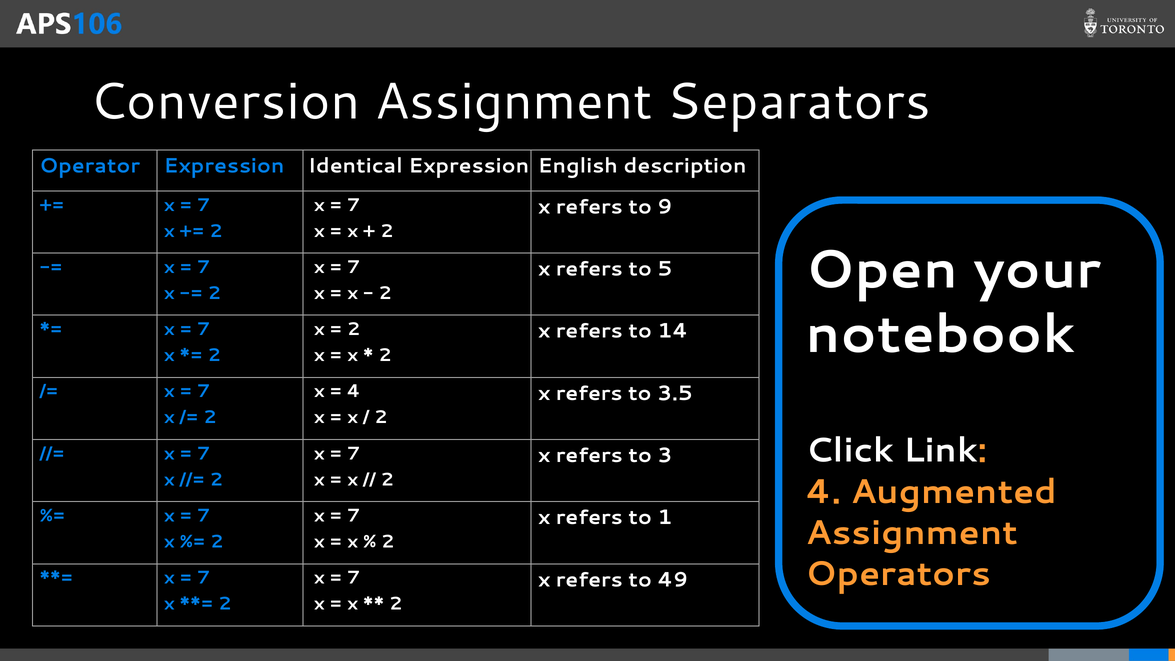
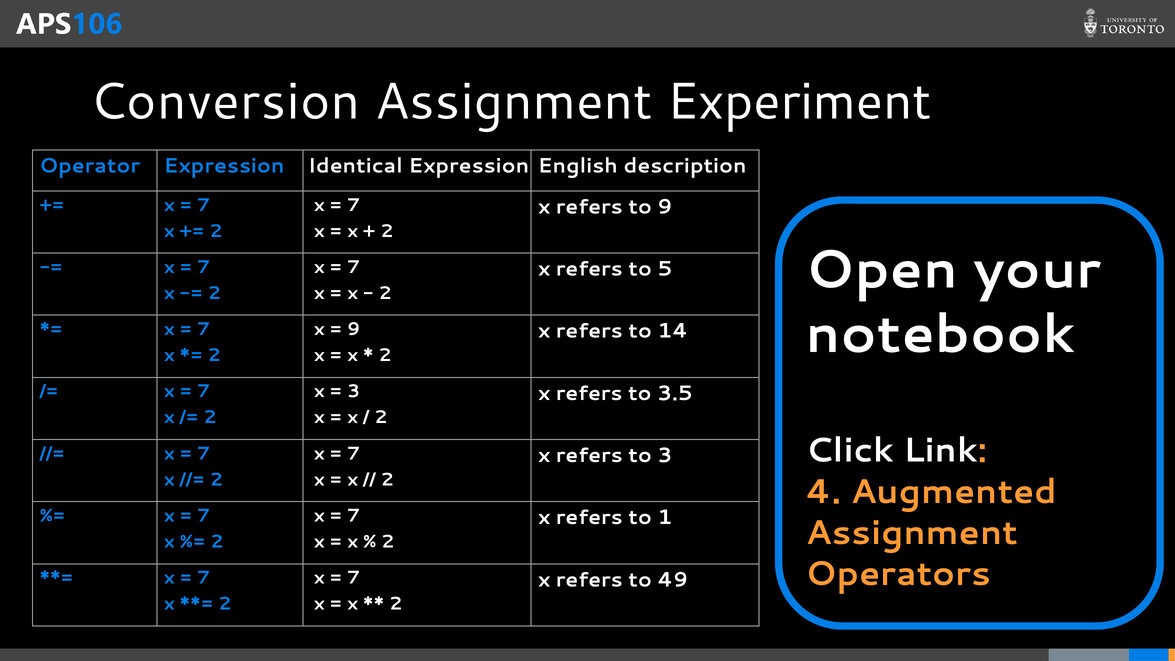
Separators: Separators -> Experiment (799, 102)
2: 2 -> 9 (354, 329)
4: 4 -> 3 (354, 391)
